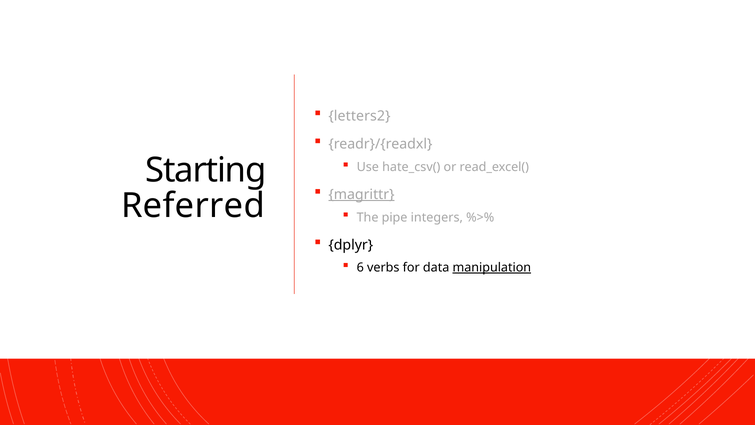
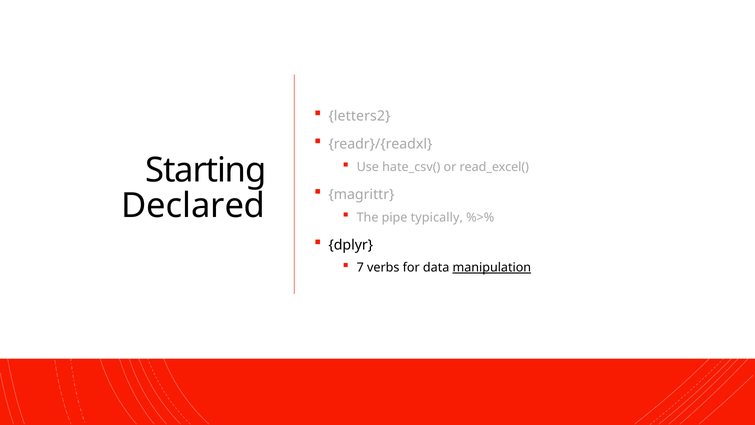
magrittr underline: present -> none (361, 194)
Referred: Referred -> Declared (193, 205)
integers: integers -> typically (437, 217)
6: 6 -> 7 (360, 267)
